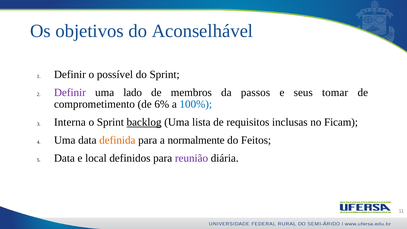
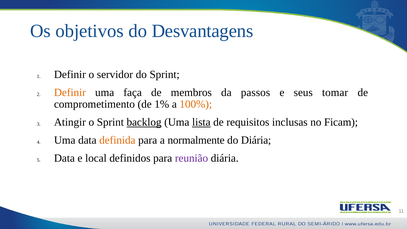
Aconselhável: Aconselhável -> Desvantagens (202, 31)
possível: possível -> servidor (115, 74)
Definir colour: purple -> orange (70, 92)
lado: lado -> faça (133, 92)
6%: 6% -> 1% (162, 104)
100% colour: blue -> orange (196, 104)
Interna: Interna -> Atingir (70, 122)
lista underline: none -> present (201, 122)
do Feitos: Feitos -> Diária (256, 140)
